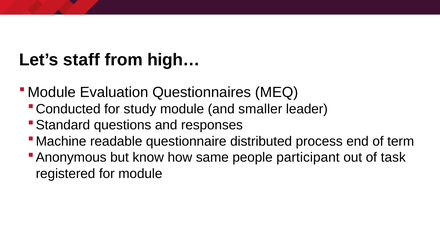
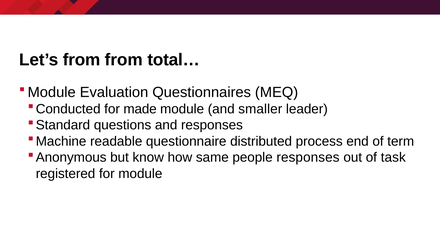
Let’s staff: staff -> from (82, 60)
high…: high… -> total… (174, 60)
study: study -> made (140, 109)
people participant: participant -> responses (308, 157)
